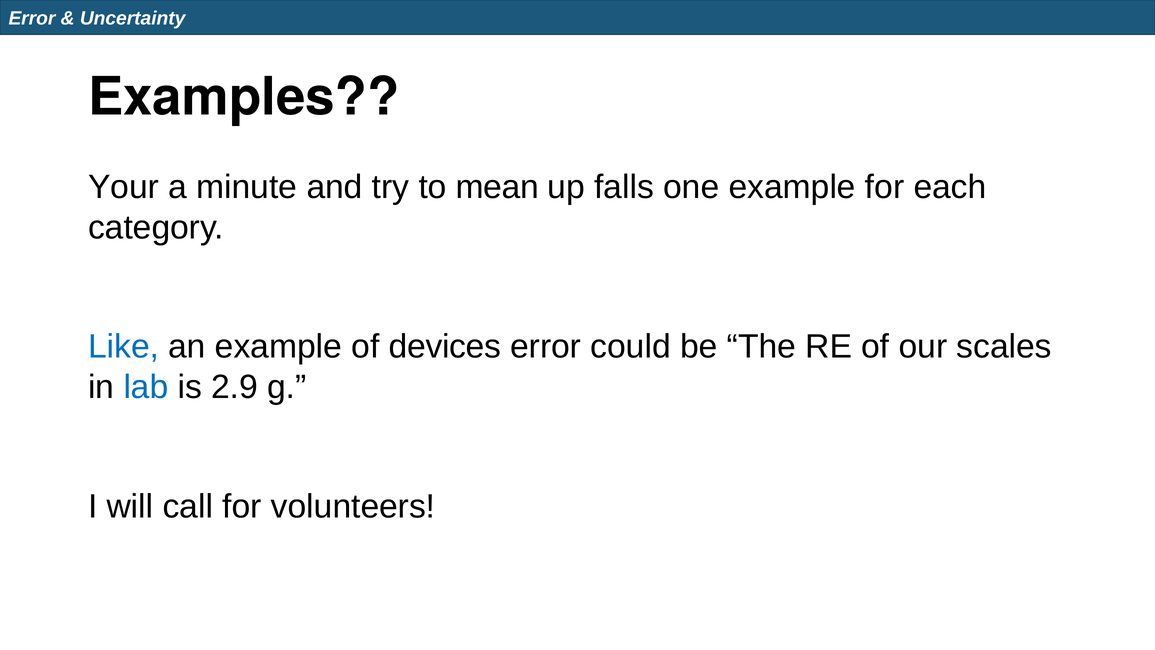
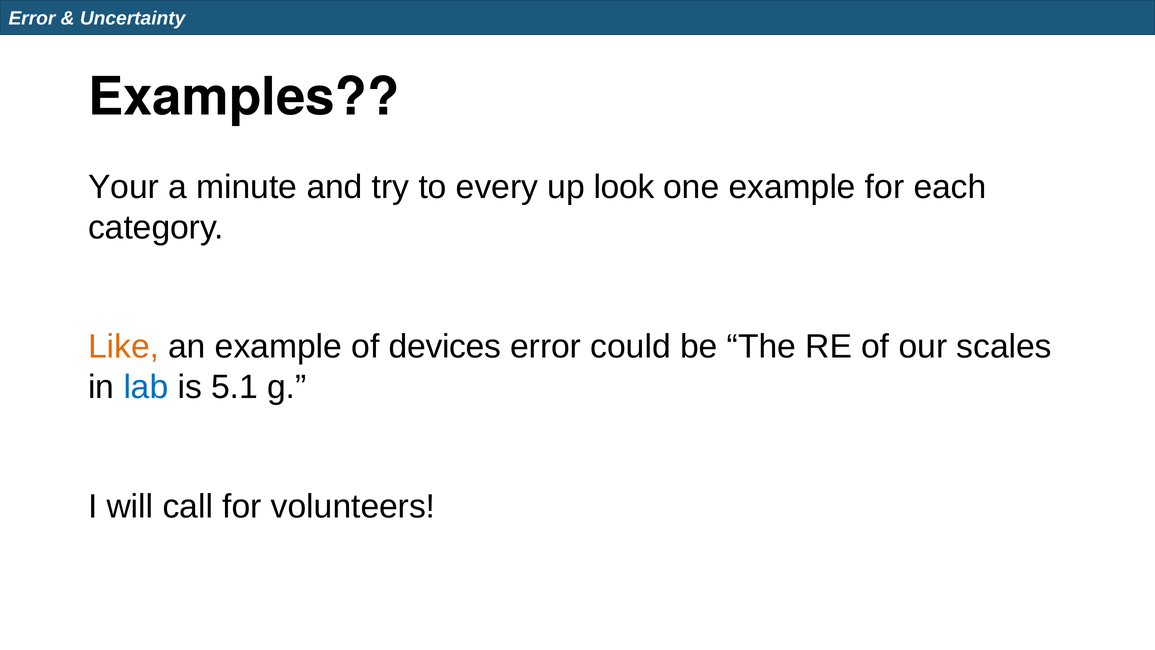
mean: mean -> every (497, 187)
falls: falls -> look (624, 187)
Like colour: blue -> orange (124, 347)
2.9: 2.9 -> 5.1 (235, 387)
